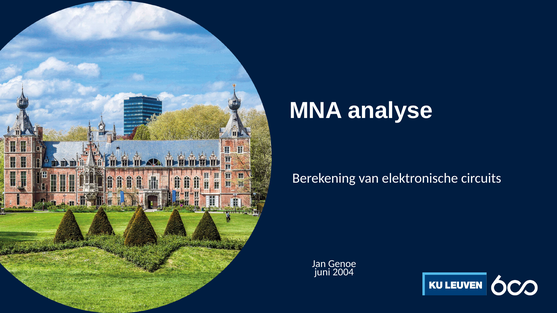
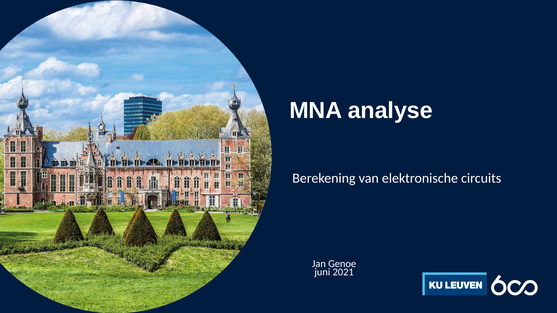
2004: 2004 -> 2021 (343, 272)
